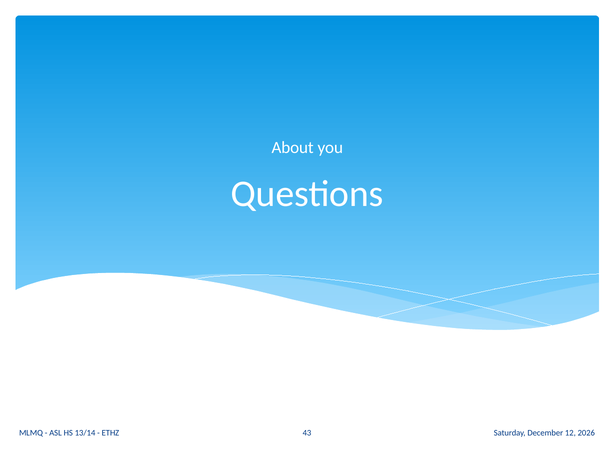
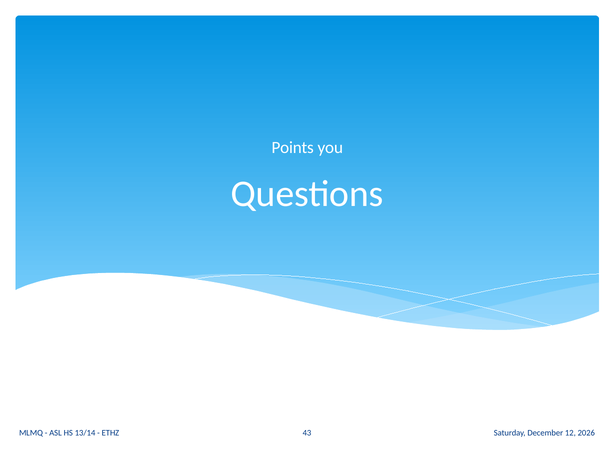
About: About -> Points (293, 148)
